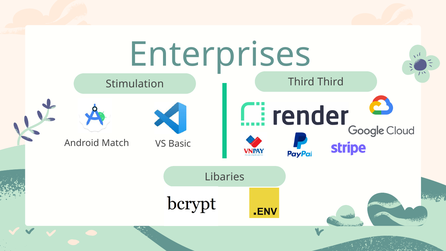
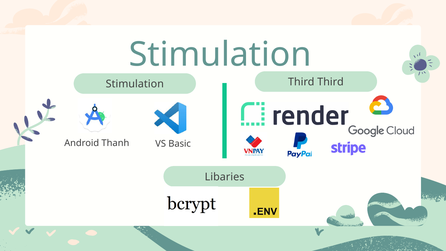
Enterprises: Enterprises -> Stimulation (220, 55)
Match: Match -> Thanh (115, 143)
